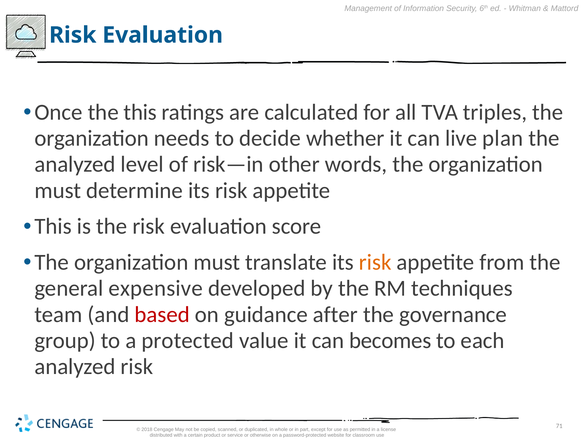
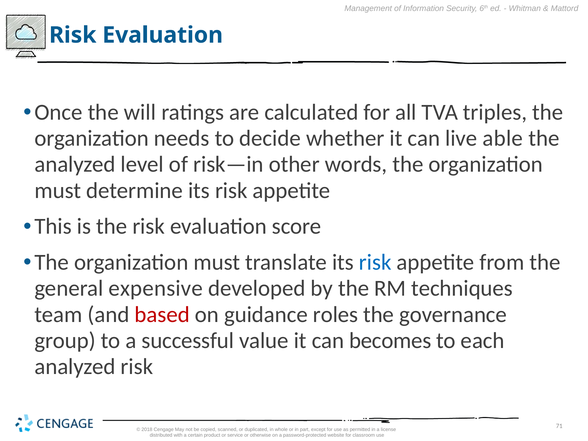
the this: this -> will (140, 112)
plan: plan -> able (503, 138)
risk colour: orange -> blue (375, 262)
after: after -> roles (336, 314)
protected: protected -> successful (188, 341)
